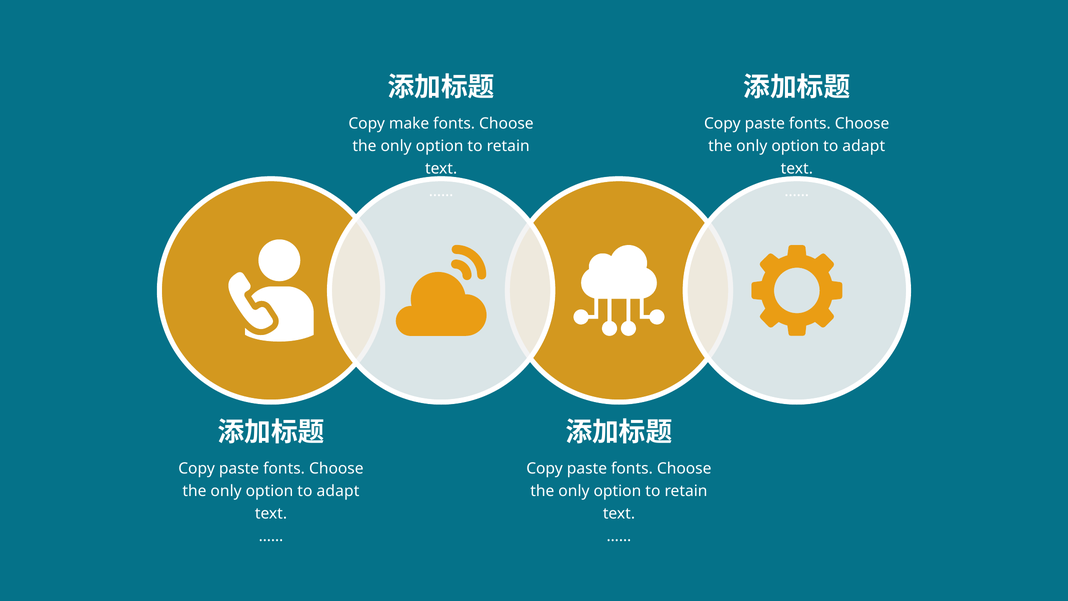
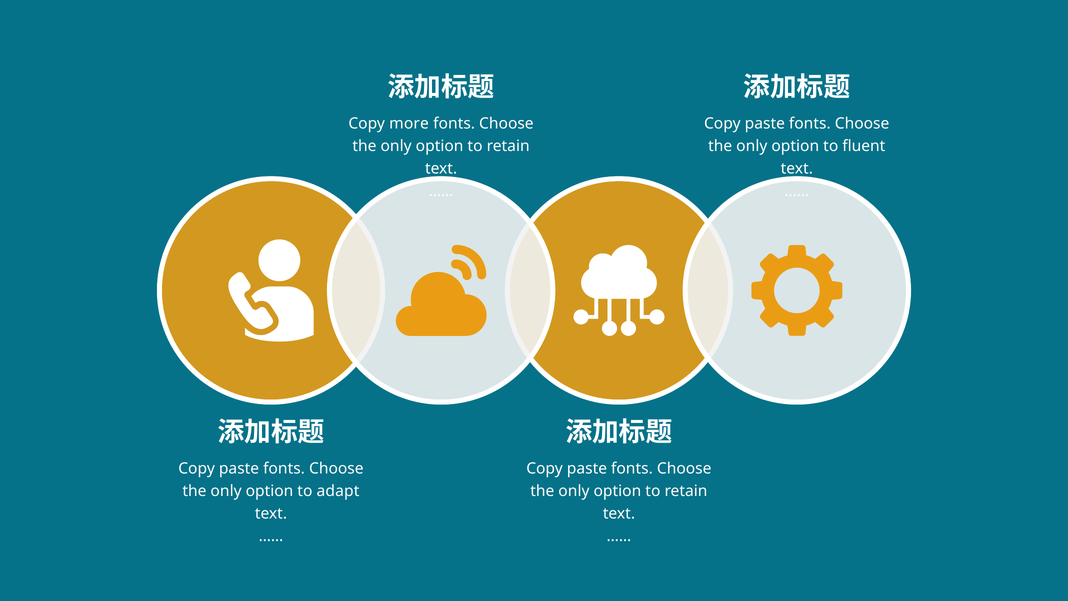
make: make -> more (409, 124)
adapt: adapt -> fluent (864, 146)
